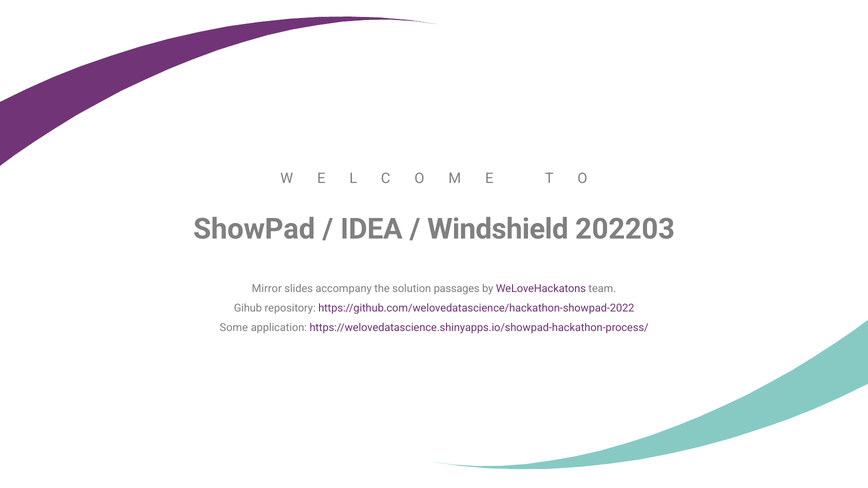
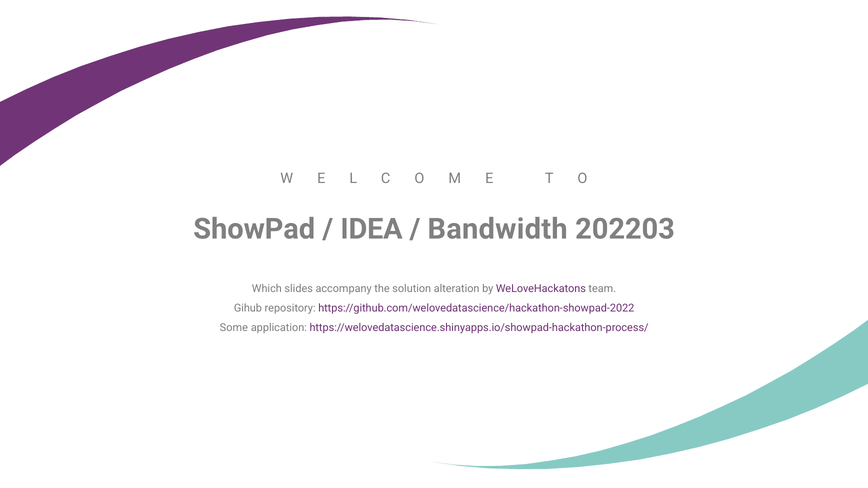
Windshield: Windshield -> Bandwidth (498, 229)
Mirror: Mirror -> Which (267, 289)
passages: passages -> alteration (457, 289)
